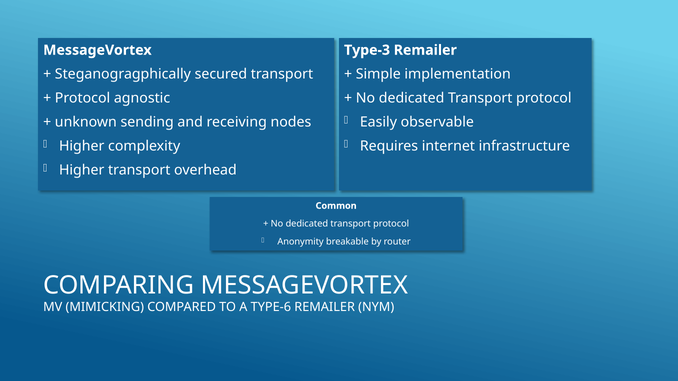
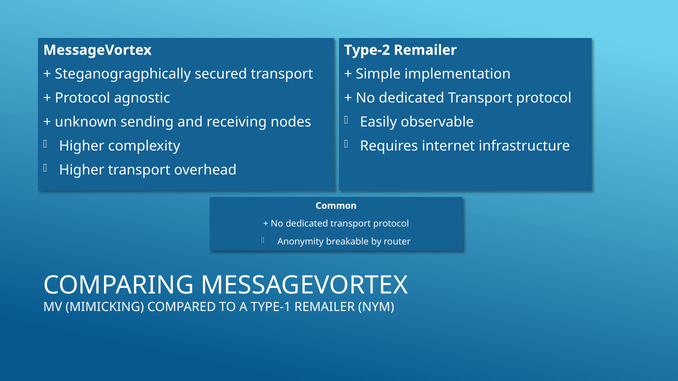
Type-3: Type-3 -> Type-2 (367, 50)
TYPE-6: TYPE-6 -> TYPE-1 (271, 308)
